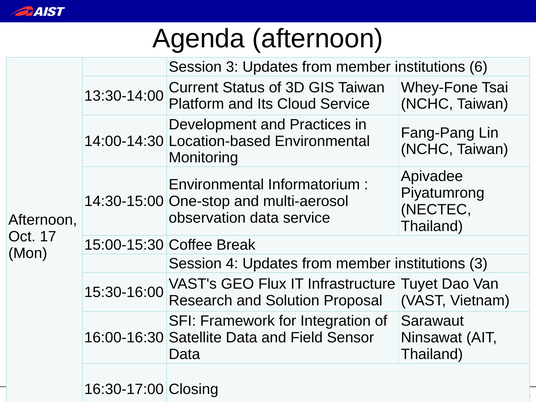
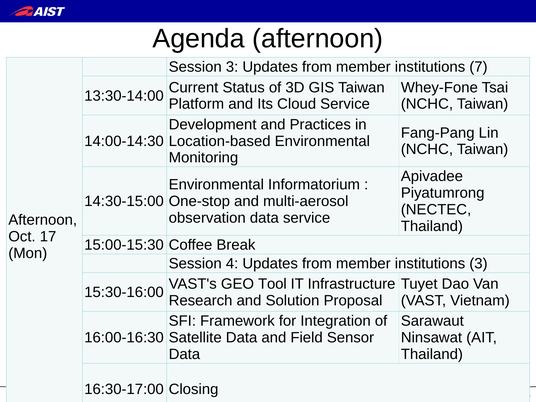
6: 6 -> 7 (478, 67)
Flux: Flux -> Tool (272, 284)
